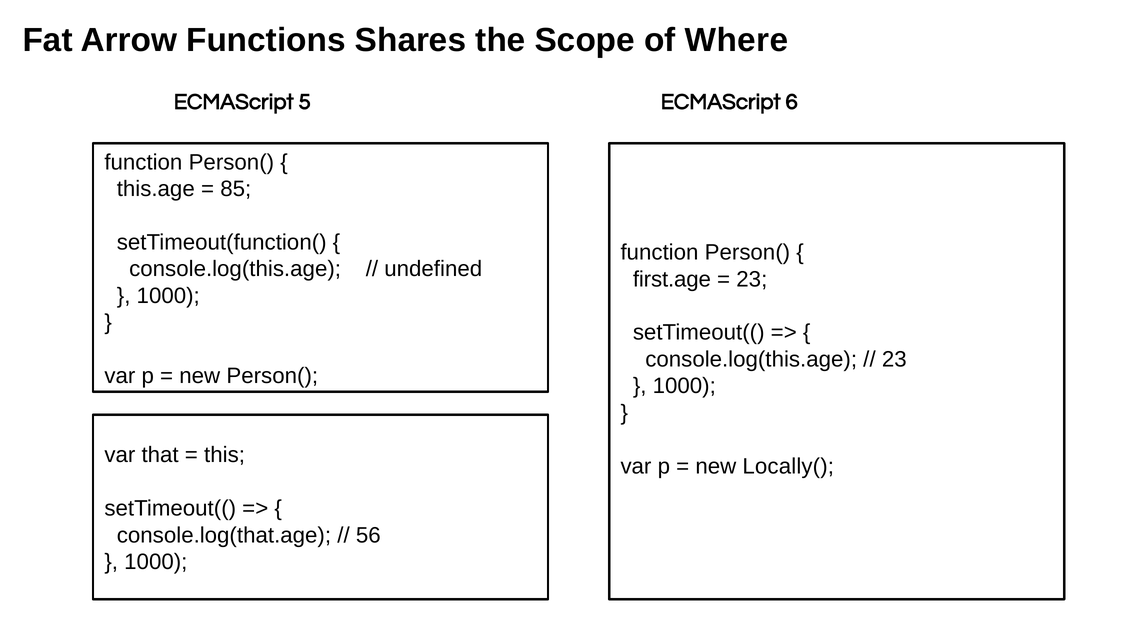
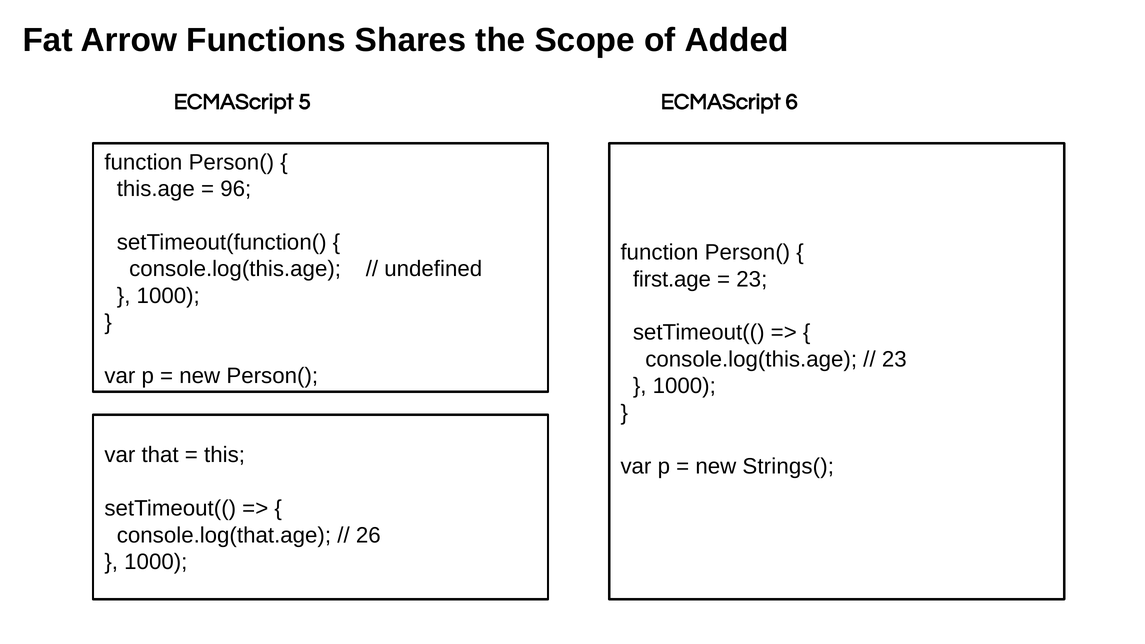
Where: Where -> Added (737, 40)
85: 85 -> 96 (236, 189)
Locally(: Locally( -> Strings( (788, 466)
56: 56 -> 26 (368, 535)
